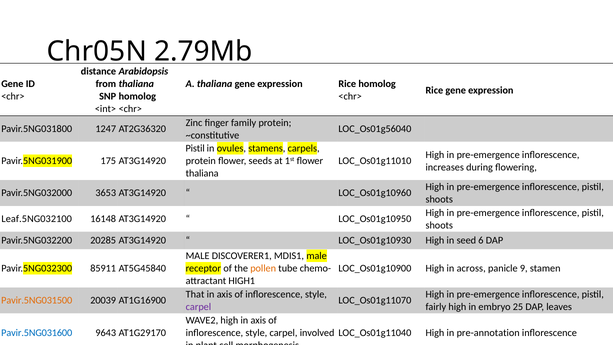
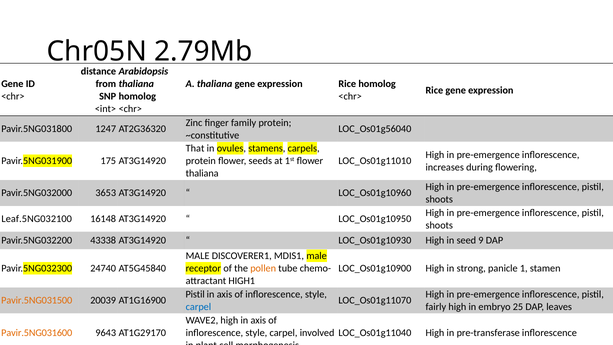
Pistil: Pistil -> That (195, 148)
20285: 20285 -> 43338 (103, 240)
6: 6 -> 9 (481, 240)
85911: 85911 -> 24740 (103, 268)
across: across -> strong (471, 268)
9: 9 -> 1 (524, 268)
That: That -> Pistil (195, 294)
carpel colour: purple -> blue (198, 307)
Pavir.5NG031600 colour: blue -> orange (37, 332)
pre-annotation: pre-annotation -> pre-transferase (488, 332)
